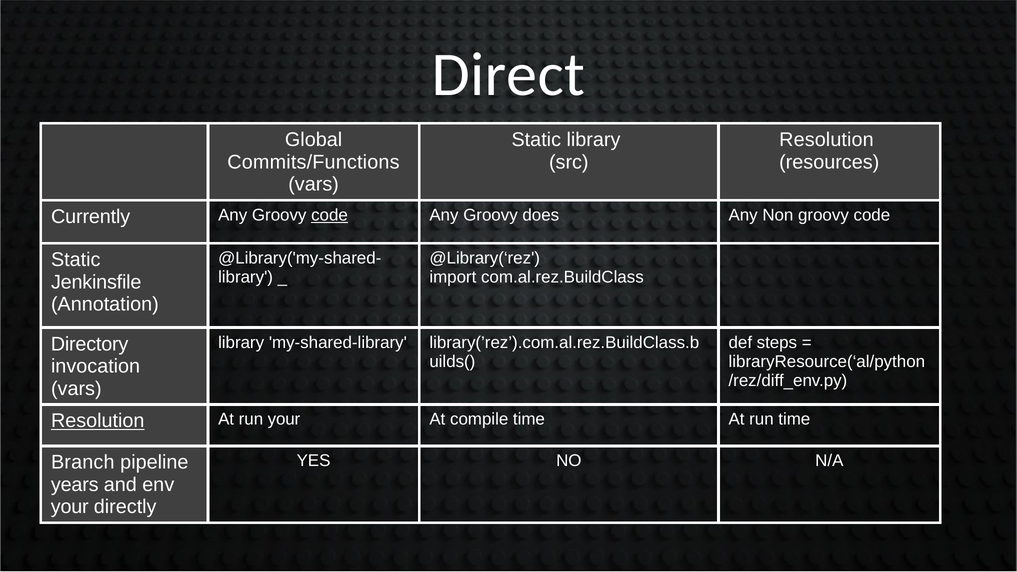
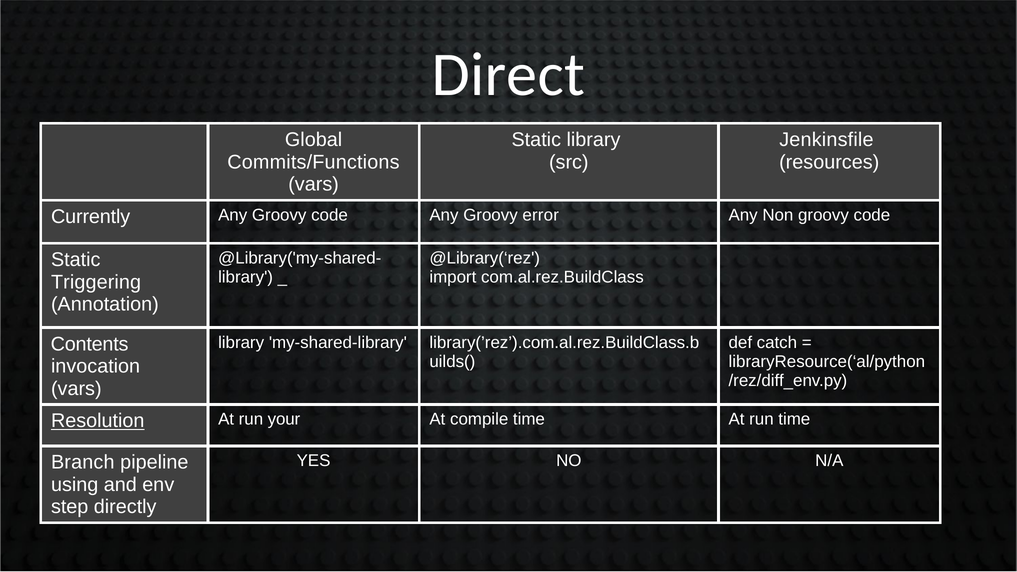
Resolution: Resolution -> Jenkinsfile (826, 140)
code underline: present -> none (329, 215)
does: does -> error (541, 215)
Jenkinsfile: Jenkinsfile -> Triggering (96, 282)
steps: steps -> catch (777, 343)
Directory: Directory -> Contents (90, 344)
years: years -> using (75, 485)
your: your -> step (70, 507)
